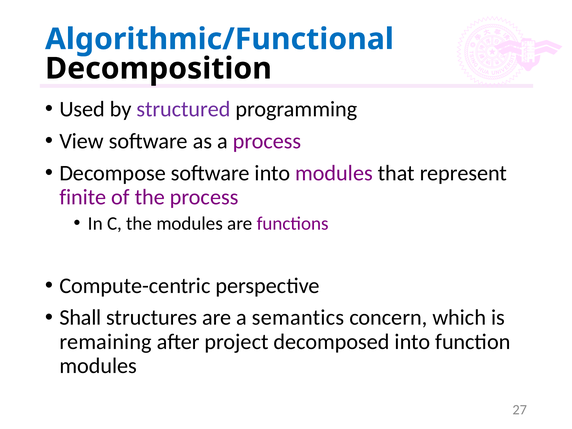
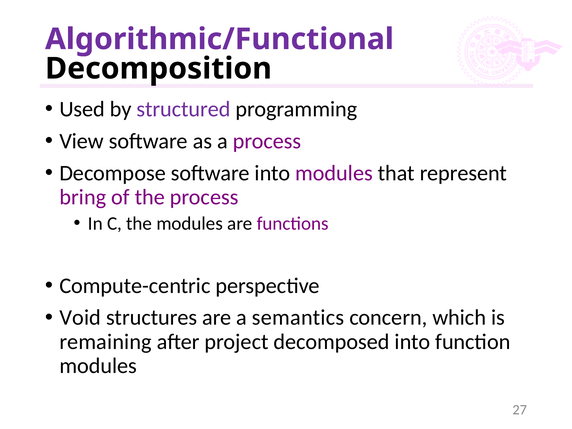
Algorithmic/Functional colour: blue -> purple (219, 39)
finite: finite -> bring (83, 197)
Shall: Shall -> Void (80, 318)
